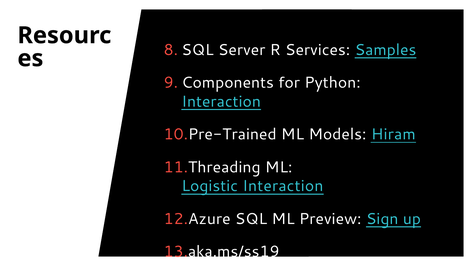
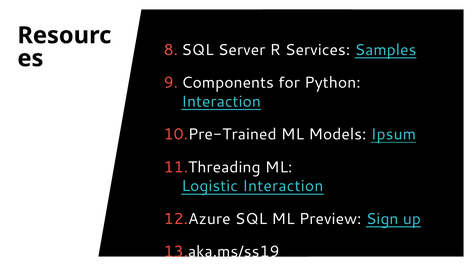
Hiram: Hiram -> Ipsum (393, 134)
